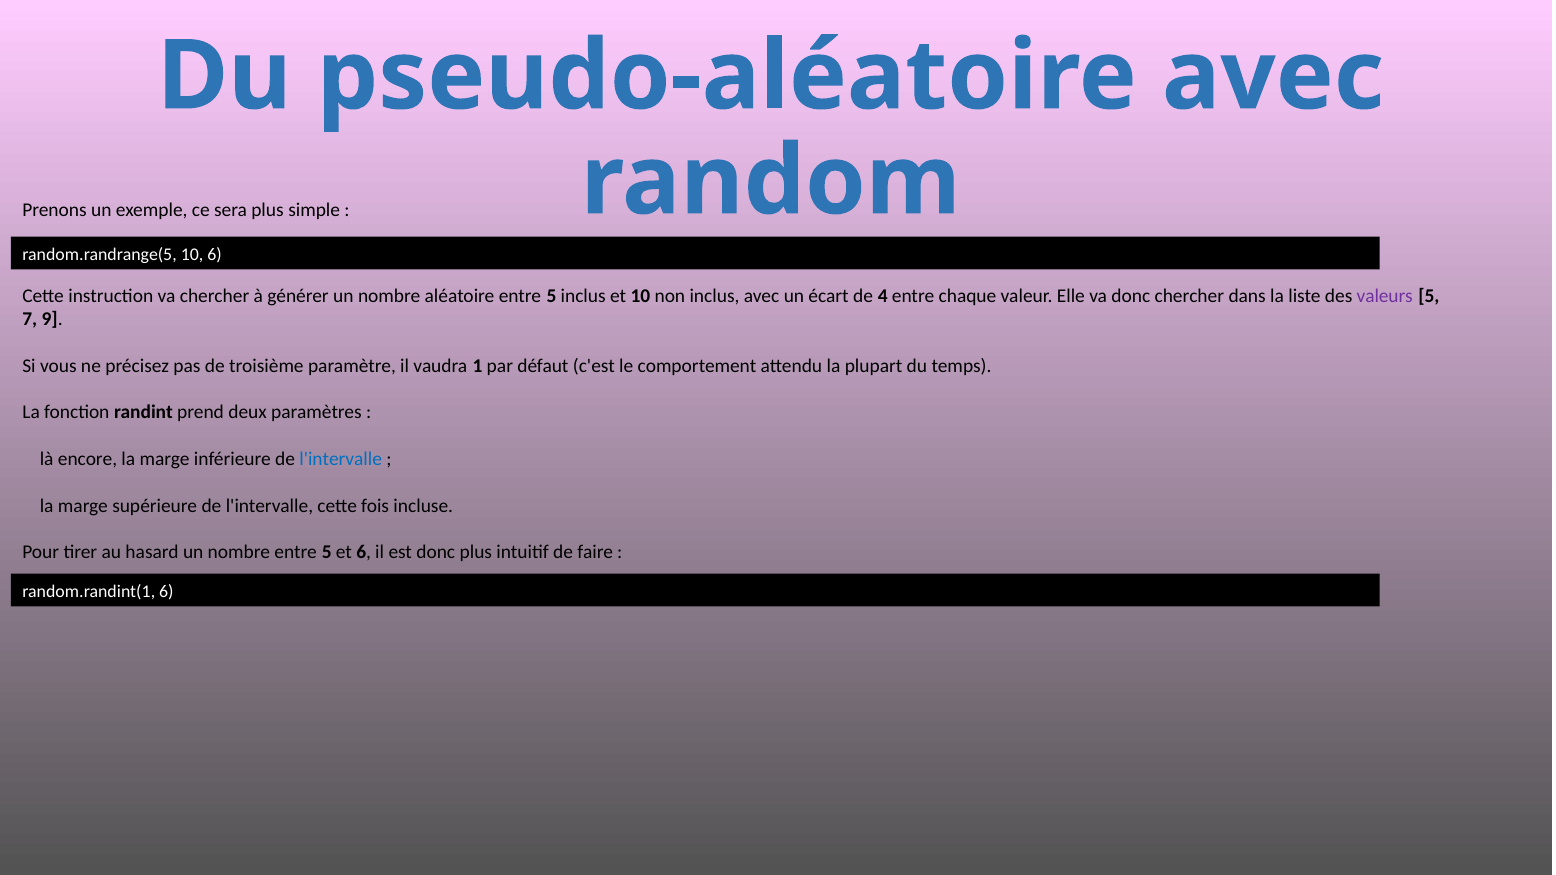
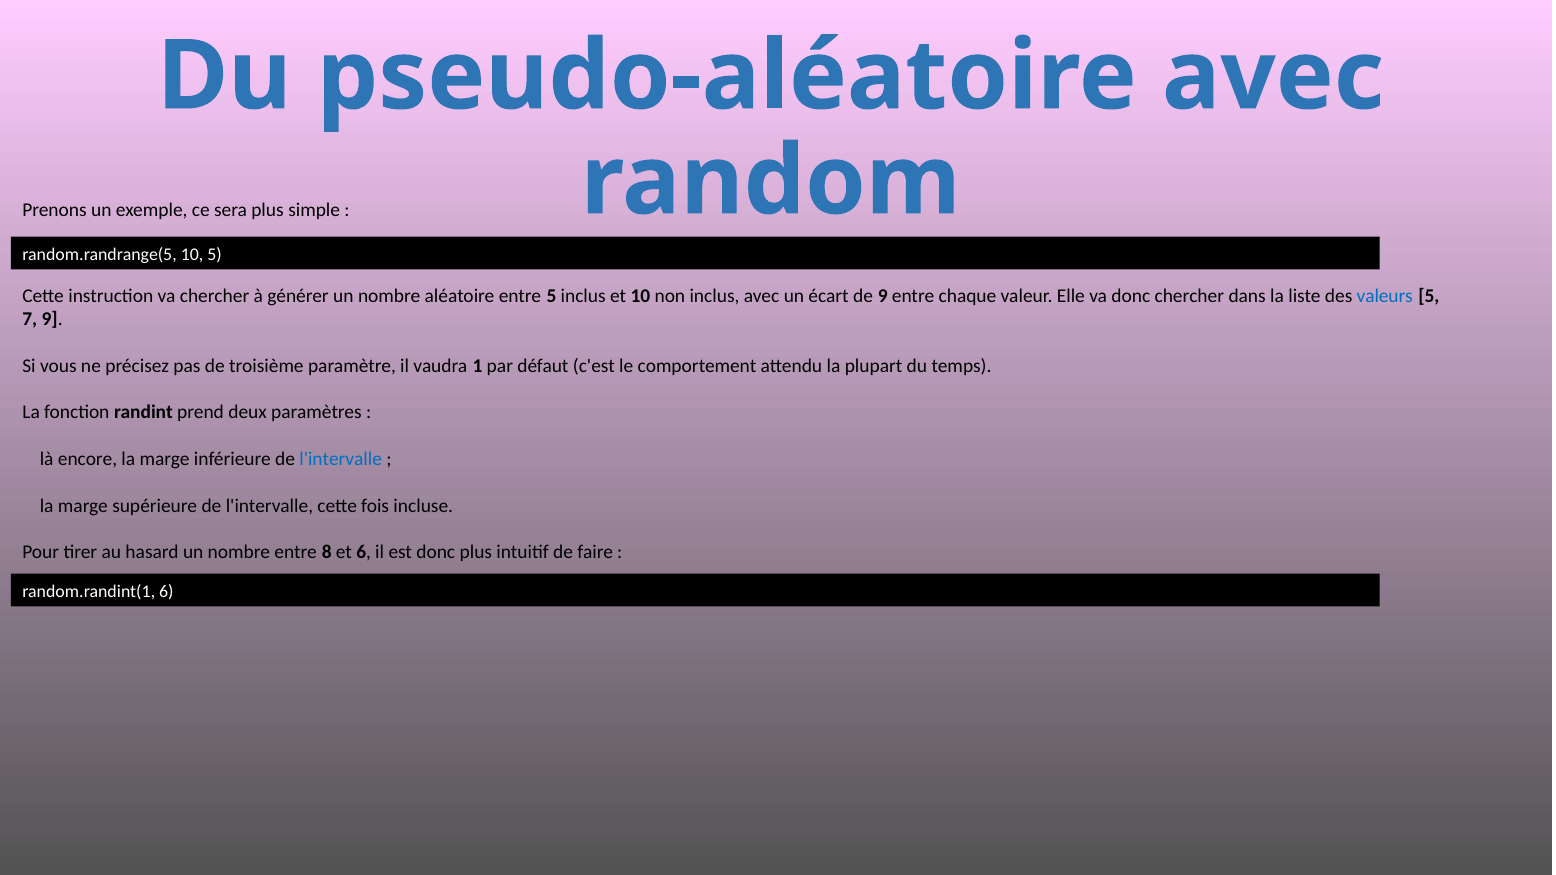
10 6: 6 -> 5 (215, 254)
de 4: 4 -> 9 (883, 296)
valeurs colour: purple -> blue (1385, 296)
nombre entre 5: 5 -> 8 (327, 552)
